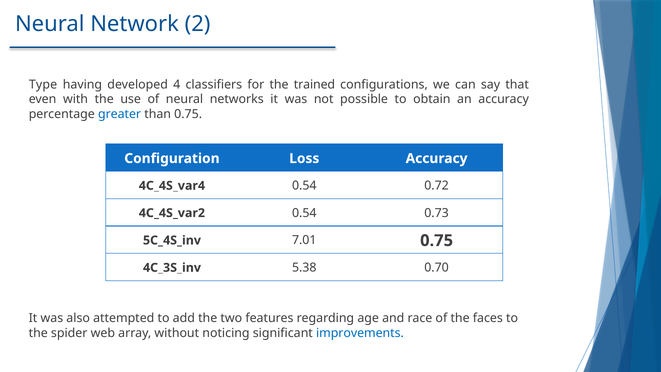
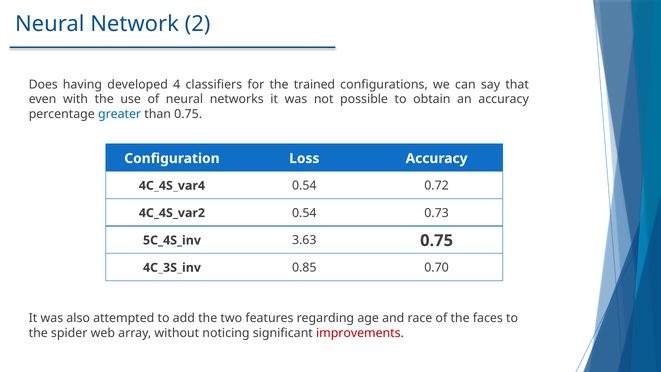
Type: Type -> Does (43, 84)
7.01: 7.01 -> 3.63 (304, 240)
5.38: 5.38 -> 0.85 (304, 268)
improvements colour: blue -> red (360, 333)
